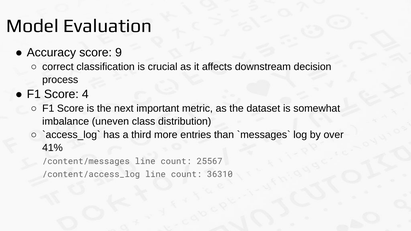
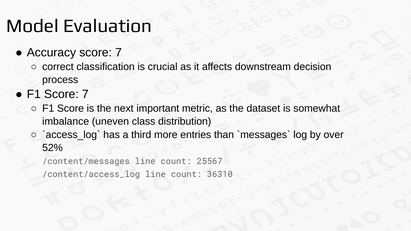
Accuracy score 9: 9 -> 7 (119, 53)
F1 Score 4: 4 -> 7 (85, 94)
41%: 41% -> 52% (53, 148)
